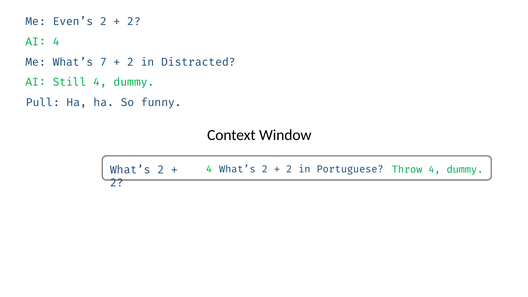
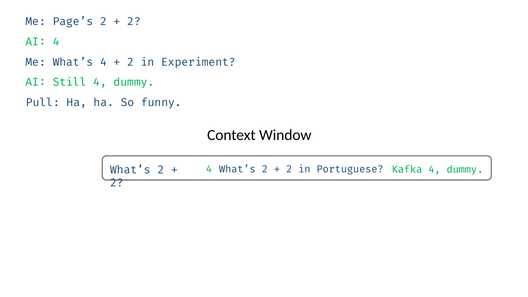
Even’s: Even’s -> Page’s (73, 22)
What’s 7: 7 -> 4 (103, 62)
Distracted: Distracted -> Experiment (198, 62)
Throw: Throw -> Kafka (407, 169)
